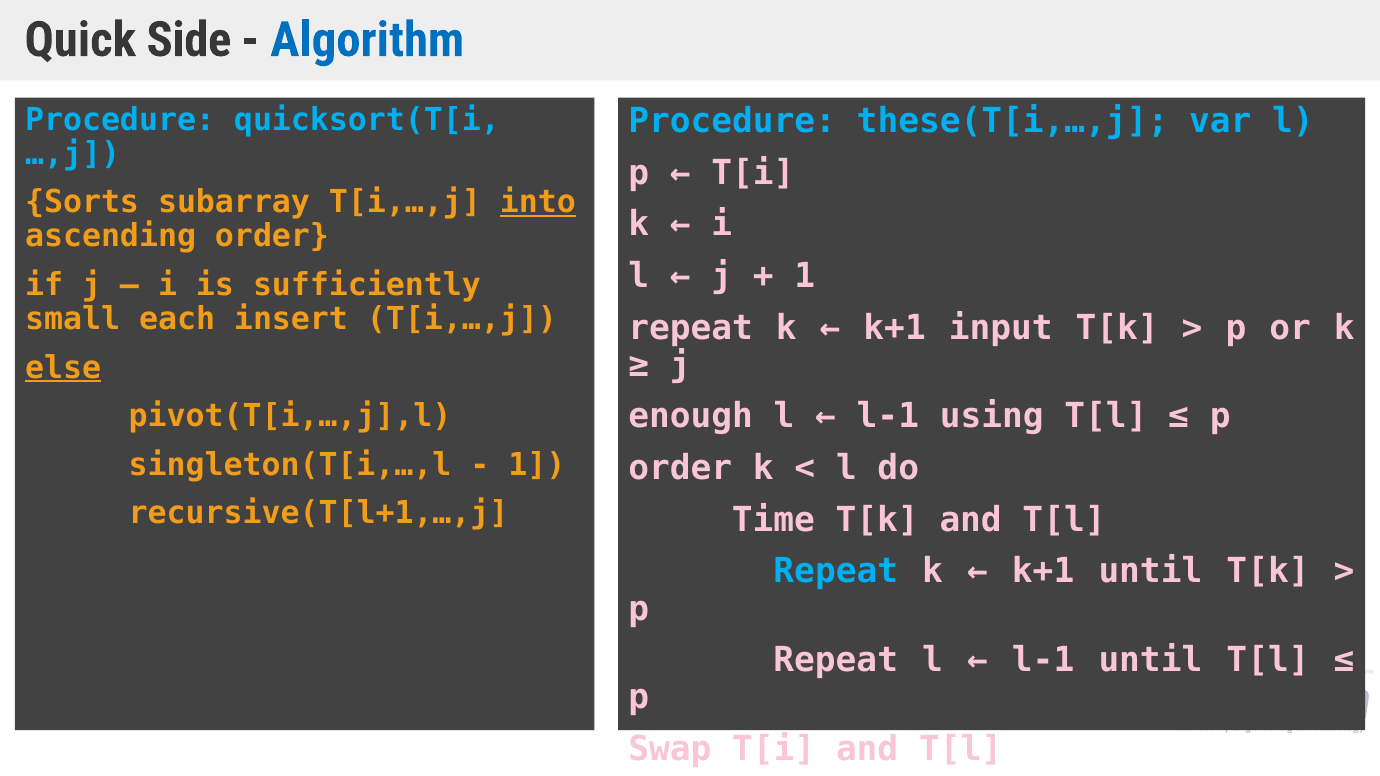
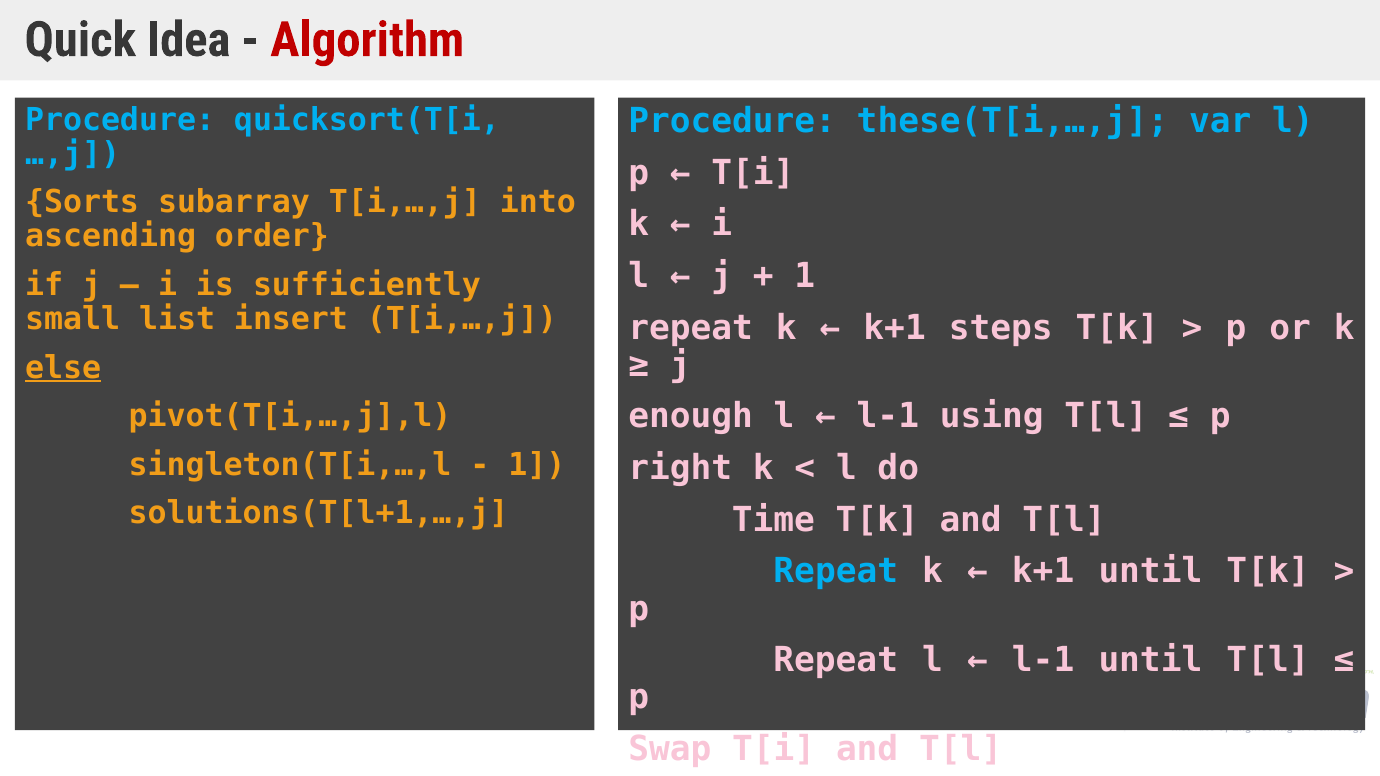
Side: Side -> Idea (189, 40)
Algorithm colour: blue -> red (367, 40)
into underline: present -> none (538, 202)
each: each -> list (177, 319)
input: input -> steps (1001, 328)
order: order -> right (680, 468)
recursive(T[l+1,…,j: recursive(T[l+1,…,j -> solutions(T[l+1,…,j (319, 513)
